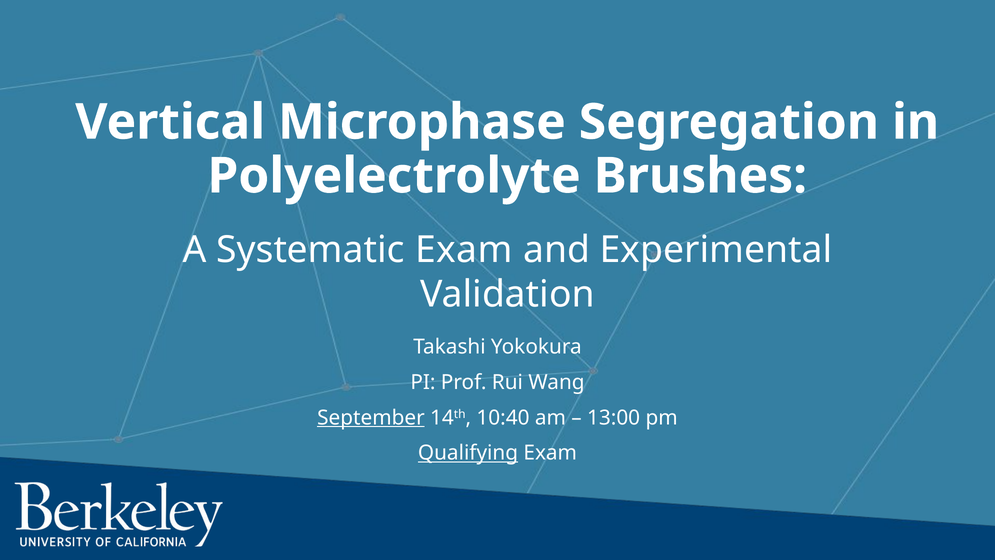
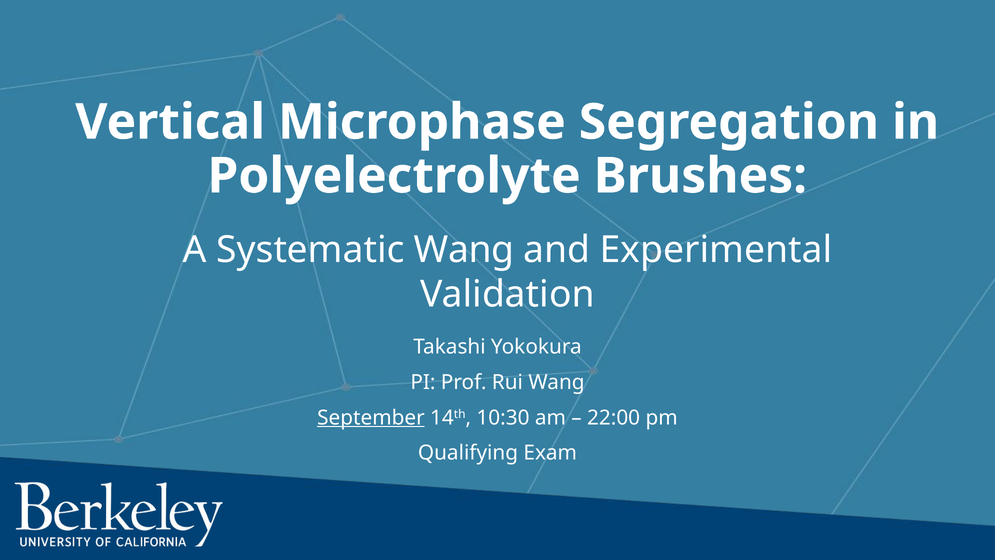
Systematic Exam: Exam -> Wang (464, 250)
10:40: 10:40 -> 10:30 (503, 417)
13:00: 13:00 -> 22:00 (614, 417)
Qualifying underline: present -> none (468, 453)
